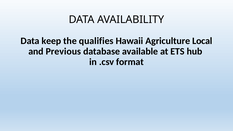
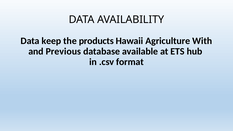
qualifies: qualifies -> products (96, 41)
Local: Local -> With (202, 41)
